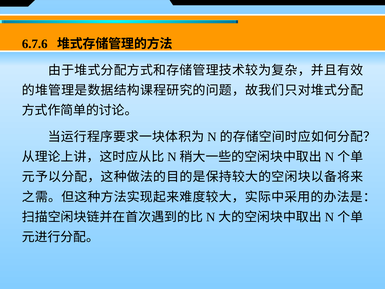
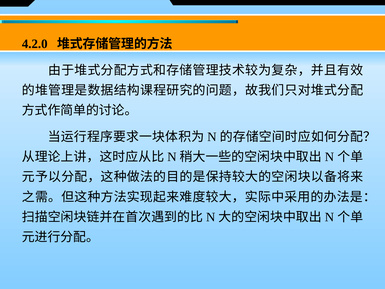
6.7.6: 6.7.6 -> 4.2.0 (35, 44)
